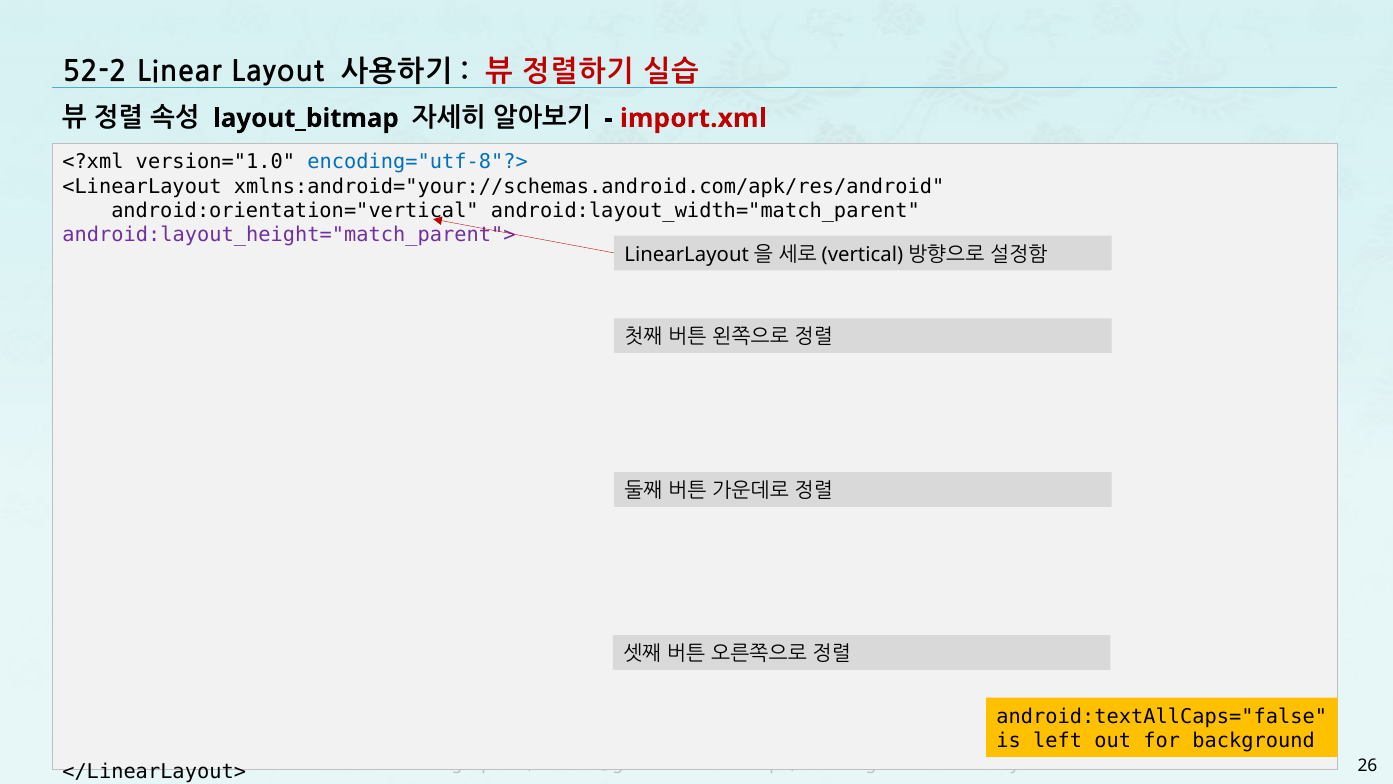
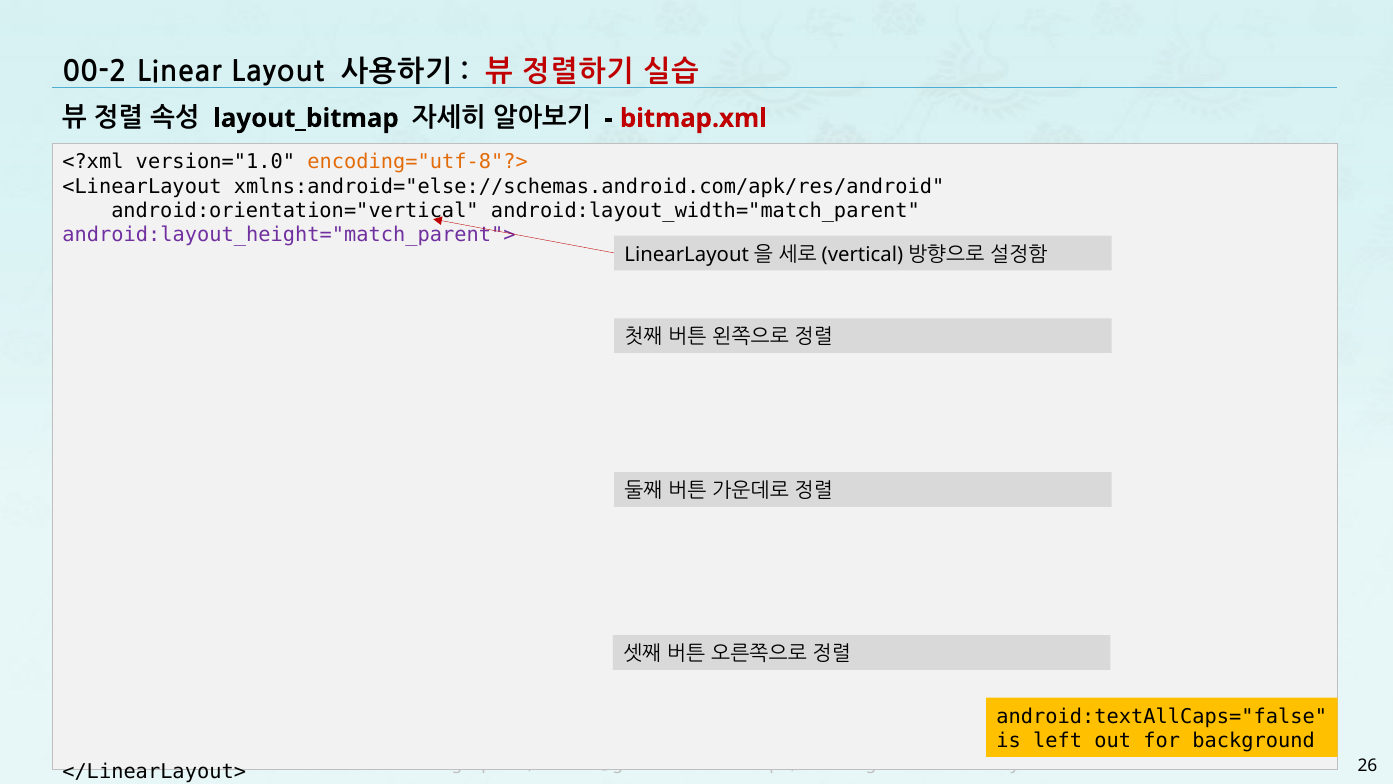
52-2: 52-2 -> 00-2 (95, 72)
import.xml: import.xml -> bitmap.xml (693, 118)
encoding="utf-8"?> colour: blue -> orange (418, 162)
xmlns:android="your://schemas.android.com/apk/res/android: xmlns:android="your://schemas.android.com/apk/res/android -> xmlns:android="else://schemas.android.com/apk/res/android (589, 186)
